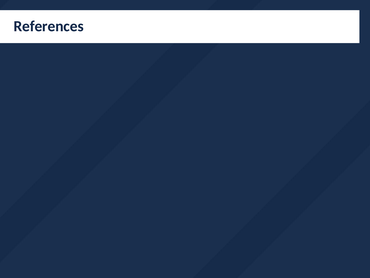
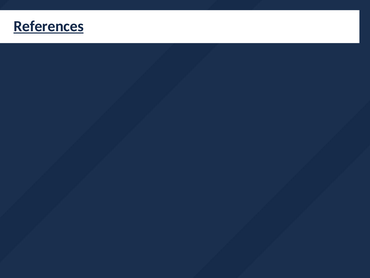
References underline: none -> present (49, 26)
